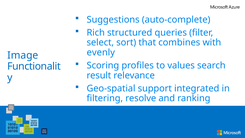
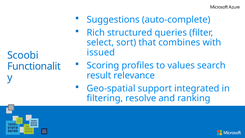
evenly: evenly -> issued (101, 52)
Image: Image -> Scoobi (23, 55)
